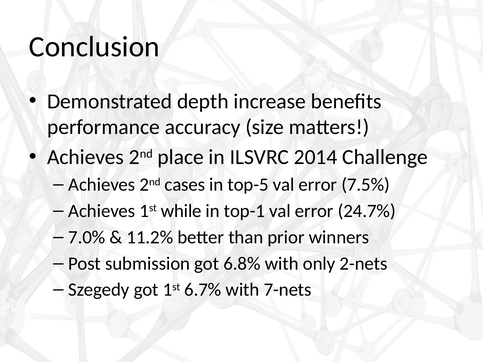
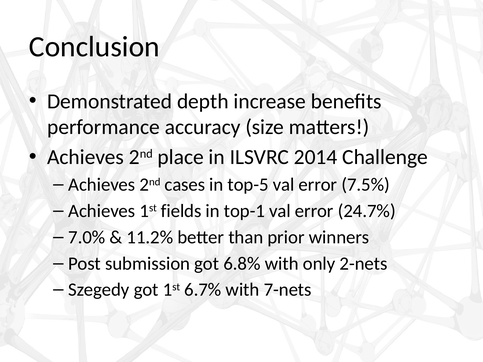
while: while -> fields (181, 211)
